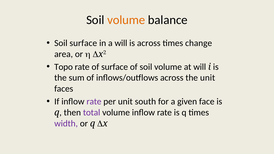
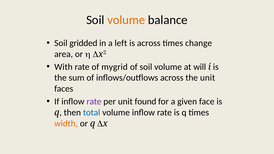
Soil surface: surface -> gridded (83, 43)
a will: will -> left (121, 43)
Topo: Topo -> With (63, 67)
of surface: surface -> mygrid (115, 67)
south: south -> found (145, 102)
total colour: purple -> blue (92, 113)
width colour: purple -> orange (66, 124)
